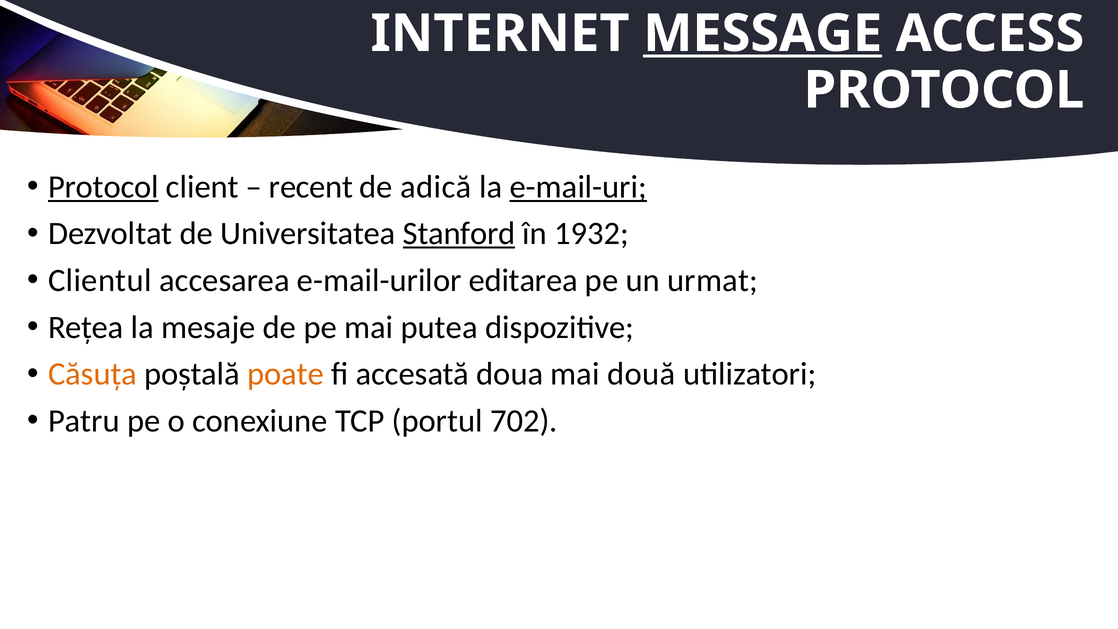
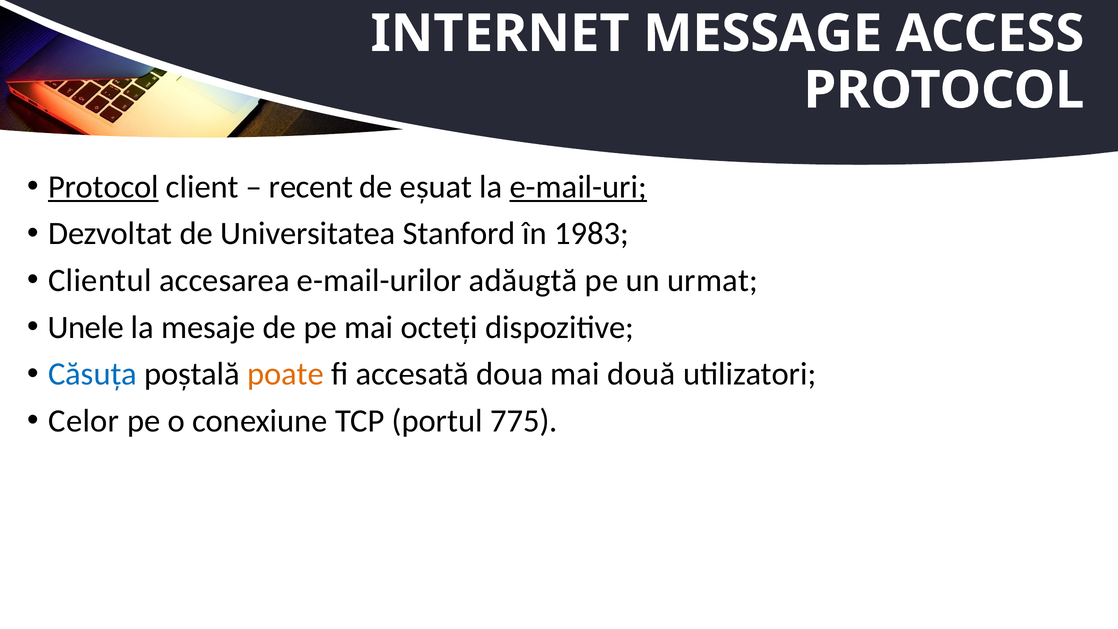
MESSAGE underline: present -> none (763, 34)
adică: adică -> eșuat (436, 187)
Stanford underline: present -> none (459, 234)
1932: 1932 -> 1983 (592, 234)
editarea: editarea -> adăugtă (523, 280)
Rețea: Rețea -> Unele (86, 327)
putea: putea -> octeți (439, 327)
Căsuța colour: orange -> blue (93, 374)
Patru: Patru -> Celor (84, 421)
702: 702 -> 775 (524, 421)
